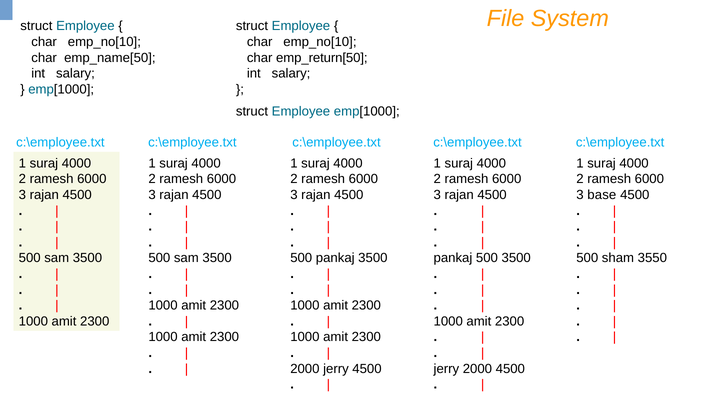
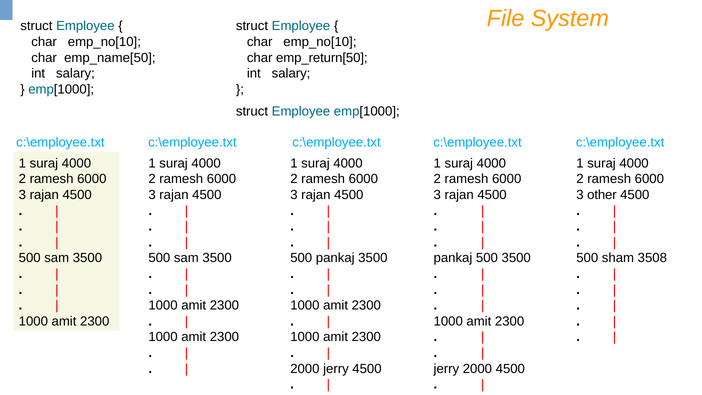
base: base -> other (602, 195)
3550: 3550 -> 3508 (652, 258)
